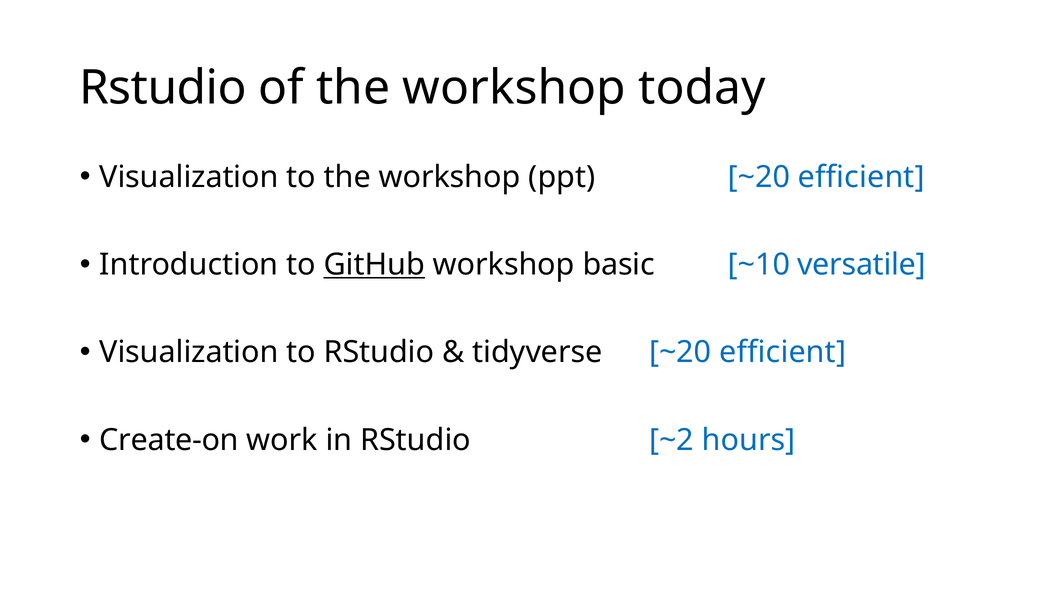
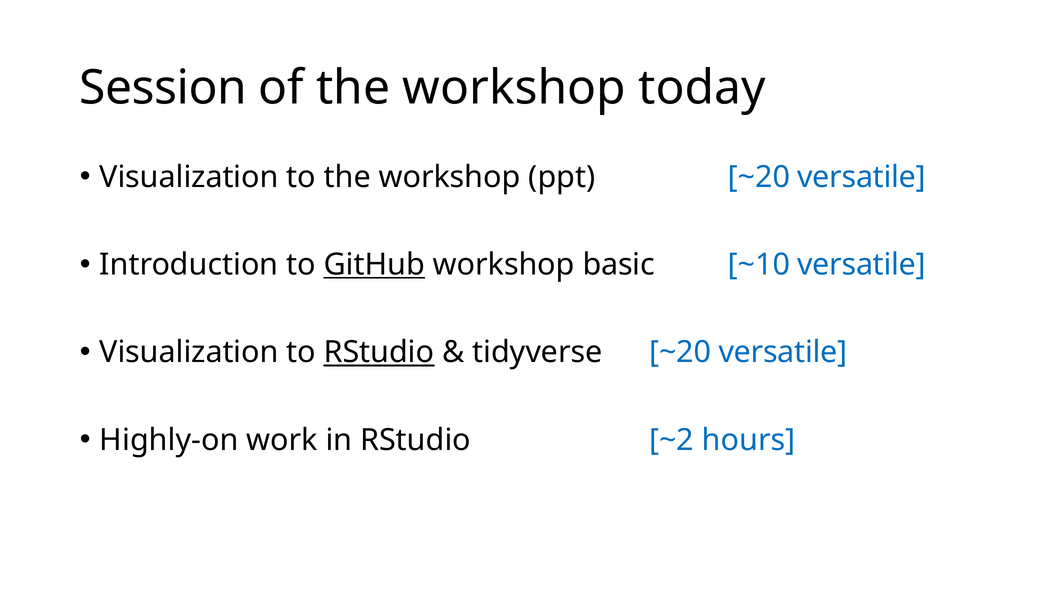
Rstudio: Rstudio -> Session (163, 88)
ppt ~20 efficient: efficient -> versatile (861, 177)
RStudio underline: none -> present (379, 352)
tidyverse ~20 efficient: efficient -> versatile (783, 352)
Create-on: Create-on -> Highly-on (169, 440)
